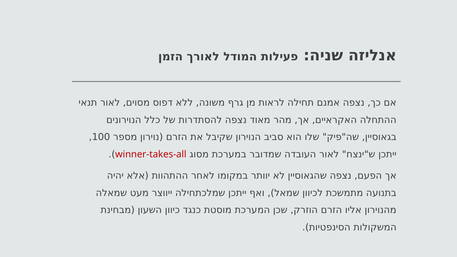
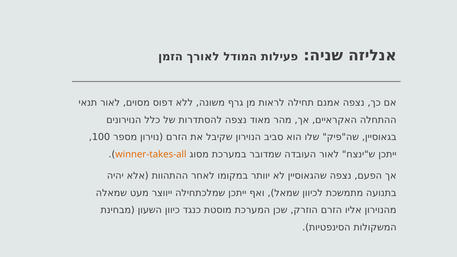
winner-takes-all colour: red -> orange (151, 154)
